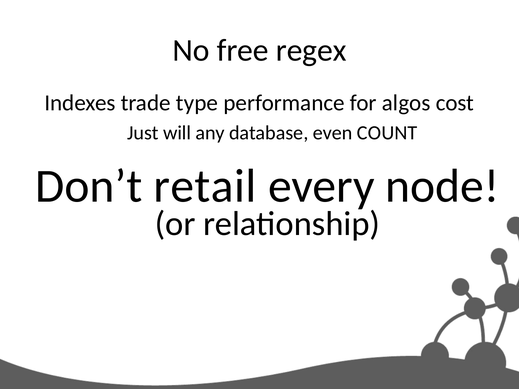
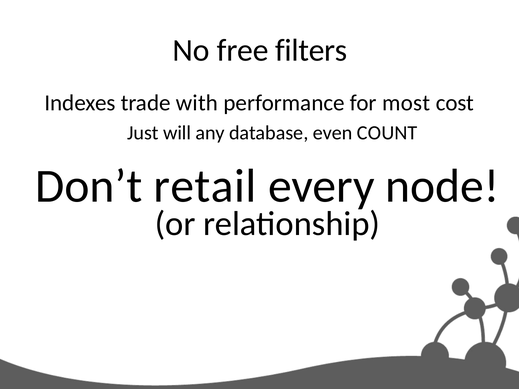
regex: regex -> filters (311, 50)
type: type -> with (197, 103)
algos: algos -> most (406, 103)
